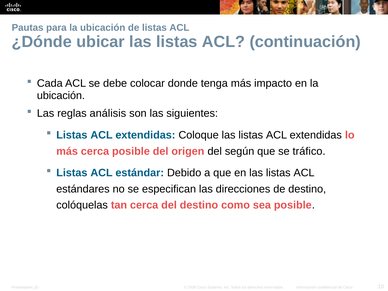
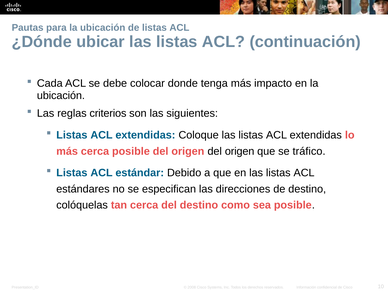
análisis: análisis -> criterios (108, 113)
origen del según: según -> origen (240, 151)
